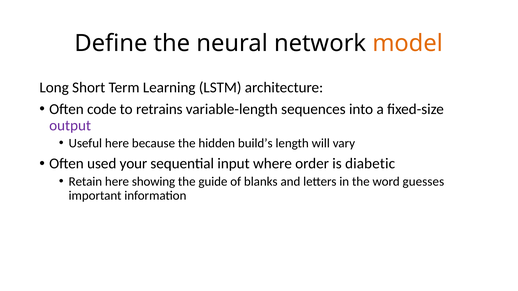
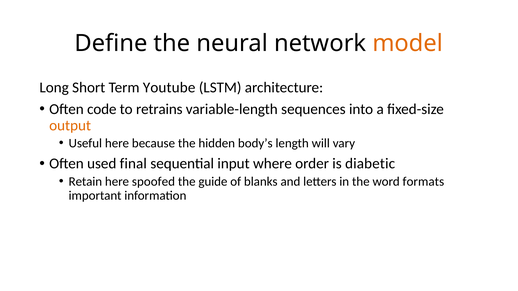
Learning: Learning -> Youtube (169, 88)
output colour: purple -> orange (70, 126)
build’s: build’s -> body’s (255, 143)
your: your -> final (133, 164)
showing: showing -> spoofed (153, 182)
guesses: guesses -> formats (423, 182)
